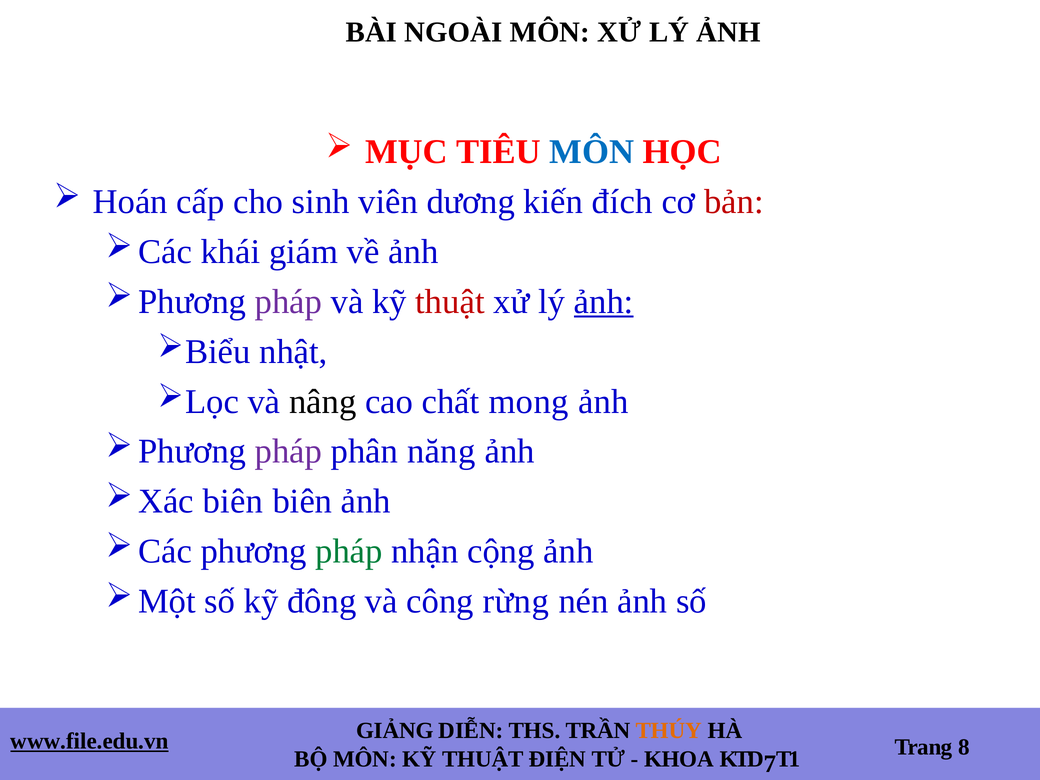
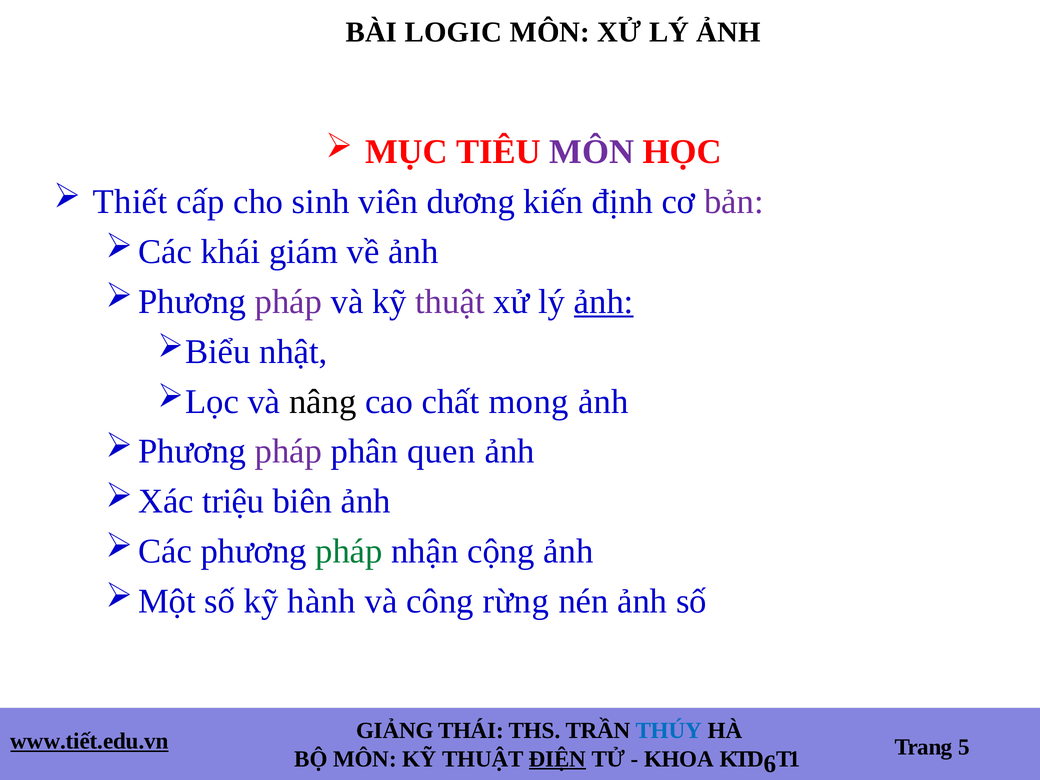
NGOÀI: NGOÀI -> LOGIC (453, 32)
MÔN colour: blue -> purple (592, 152)
Hoán: Hoán -> Thiết (130, 202)
đích: đích -> định (623, 202)
bản colour: red -> purple (734, 202)
thuật colour: red -> purple (450, 302)
năng: năng -> quen (441, 452)
biên: biên -> triệu (233, 502)
đông: đông -> hành (322, 601)
DIỄN: DIỄN -> THÁI (471, 731)
THÚY colour: orange -> blue (669, 731)
www.file.edu.vn: www.file.edu.vn -> www.tiết.edu.vn (90, 741)
8: 8 -> 5 (964, 747)
ĐIỆN underline: none -> present (558, 759)
7: 7 -> 6 (770, 764)
